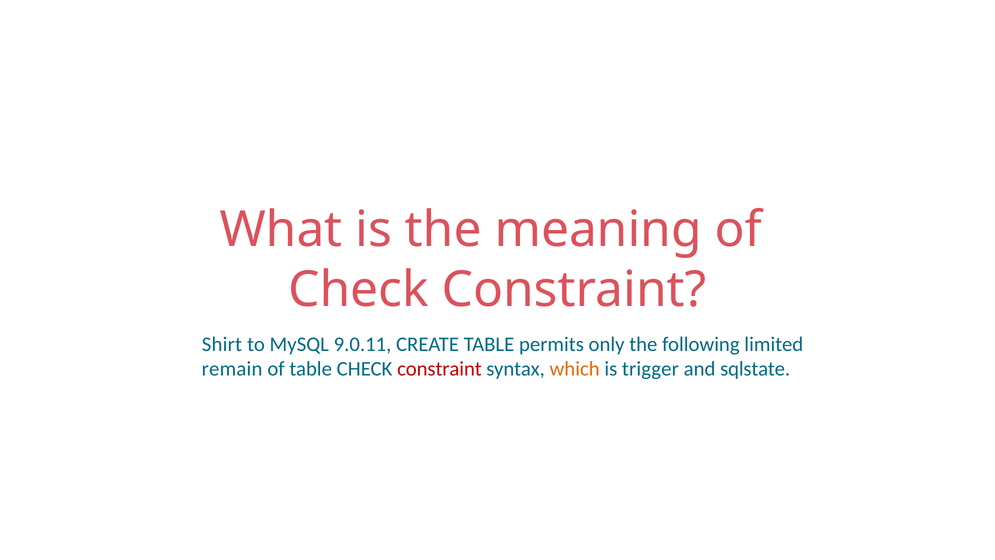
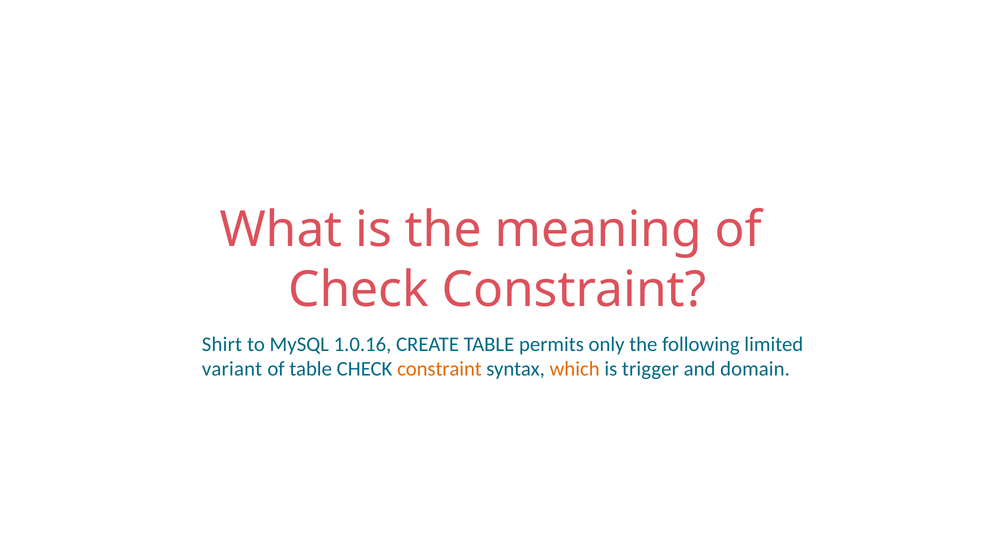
9.0.11: 9.0.11 -> 1.0.16 (363, 344)
remain: remain -> variant (232, 369)
constraint colour: red -> orange (439, 369)
sqlstate: sqlstate -> domain (755, 369)
